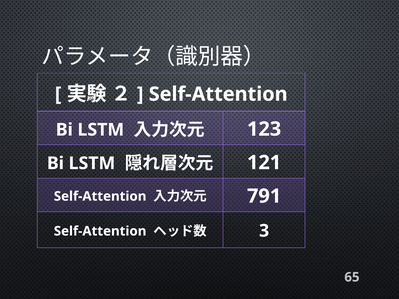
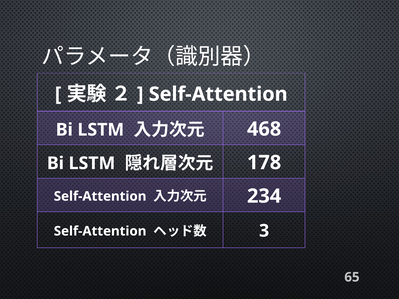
123: 123 -> 468 (264, 129)
121: 121 -> 178 (264, 163)
791: 791 -> 234 (264, 196)
